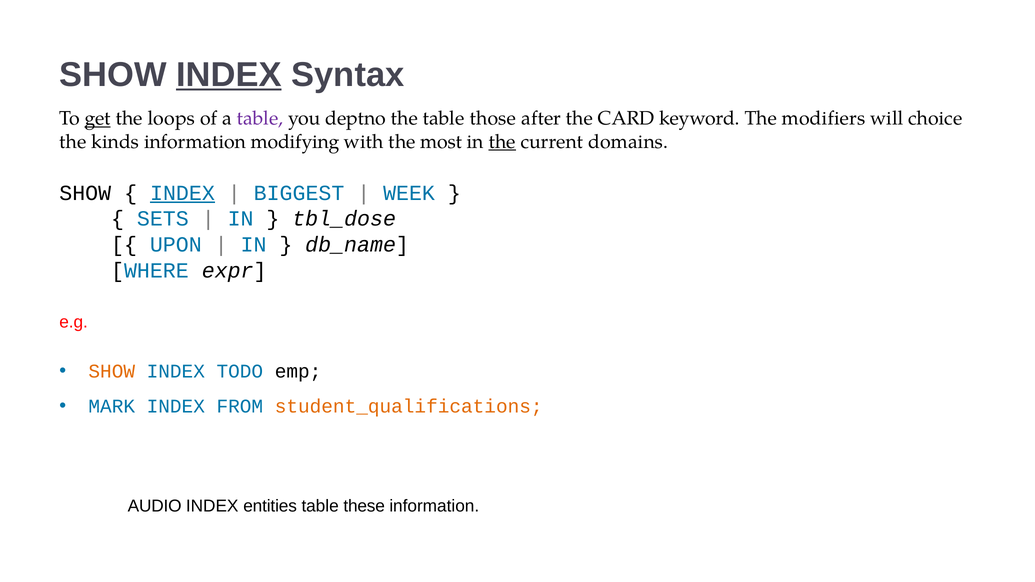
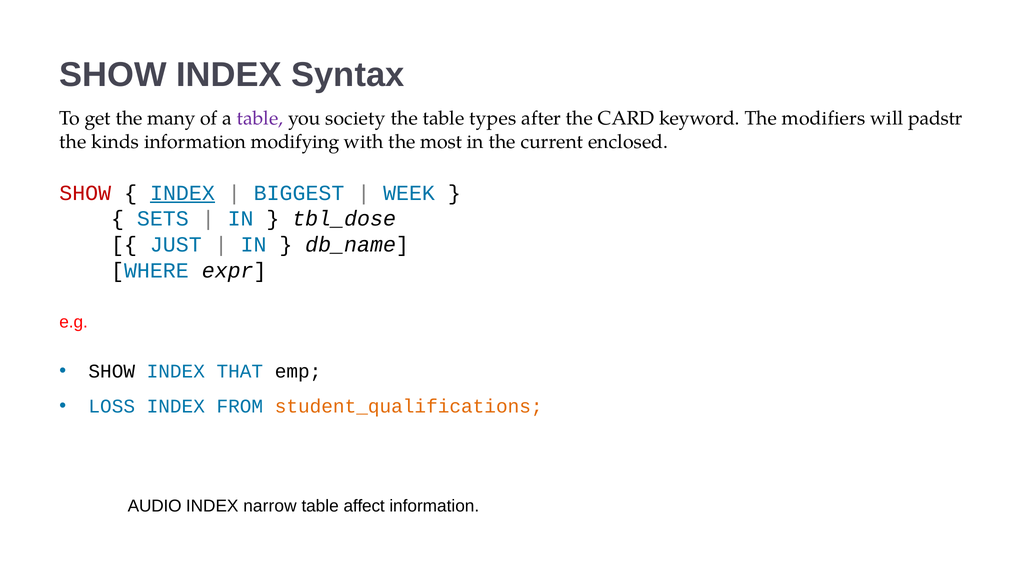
INDEX underline: present -> none (229, 75)
get underline: present -> none (98, 119)
loops: loops -> many (172, 119)
deptno: deptno -> society (355, 119)
those: those -> types (493, 119)
choice: choice -> padstr (935, 119)
the underline: present -> none (502, 142)
domains: domains -> enclosed (628, 142)
SHOW colour: black -> red (85, 193)
UPON: UPON -> JUST (176, 245)
SHOW colour: orange -> black (112, 372)
TODO: TODO -> THAT (240, 372)
MARK: MARK -> LOSS (112, 406)
entities: entities -> narrow (270, 506)
these: these -> affect (364, 506)
